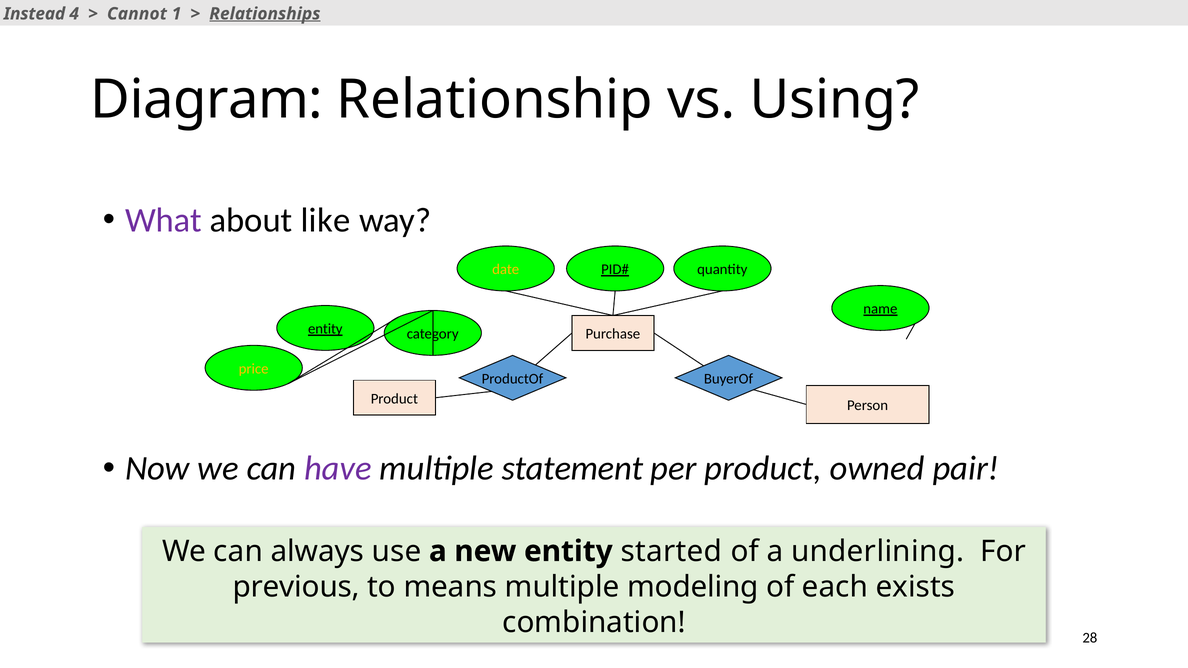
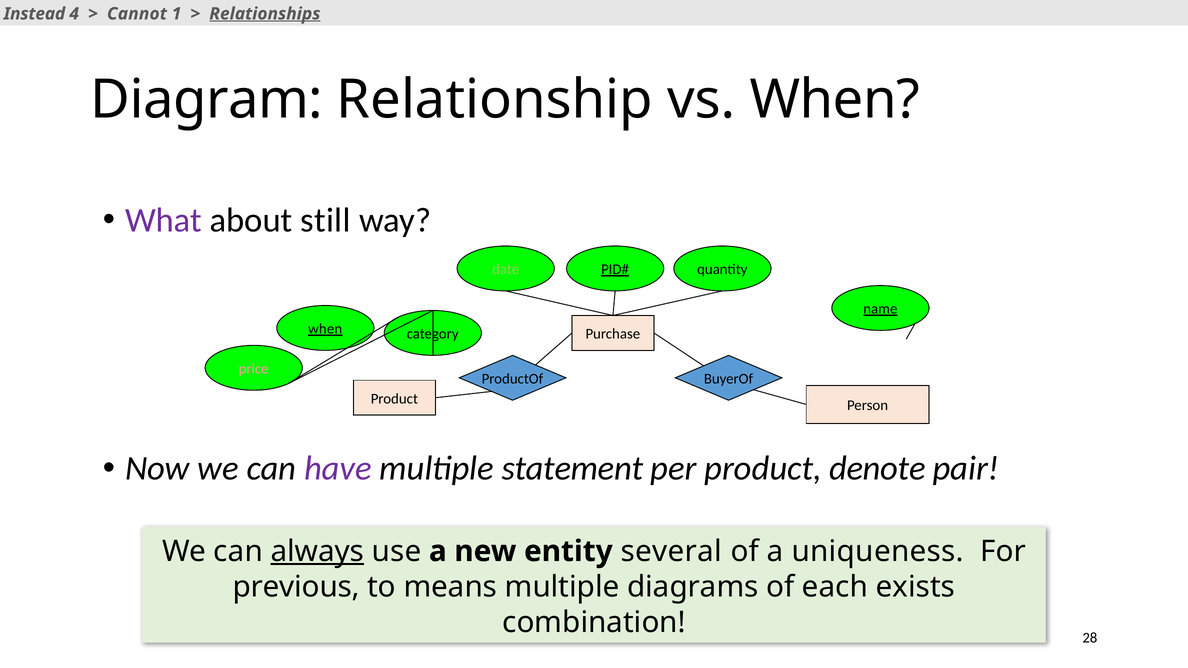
vs Using: Using -> When (835, 100)
like: like -> still (326, 220)
date colour: yellow -> light green (506, 270)
entity: entity -> when (325, 329)
price colour: yellow -> pink (254, 369)
owned: owned -> denote (877, 469)
always underline: none -> present (317, 551)
started: started -> several (672, 551)
underlining: underlining -> uniqueness (878, 551)
modeling: modeling -> diagrams (693, 587)
